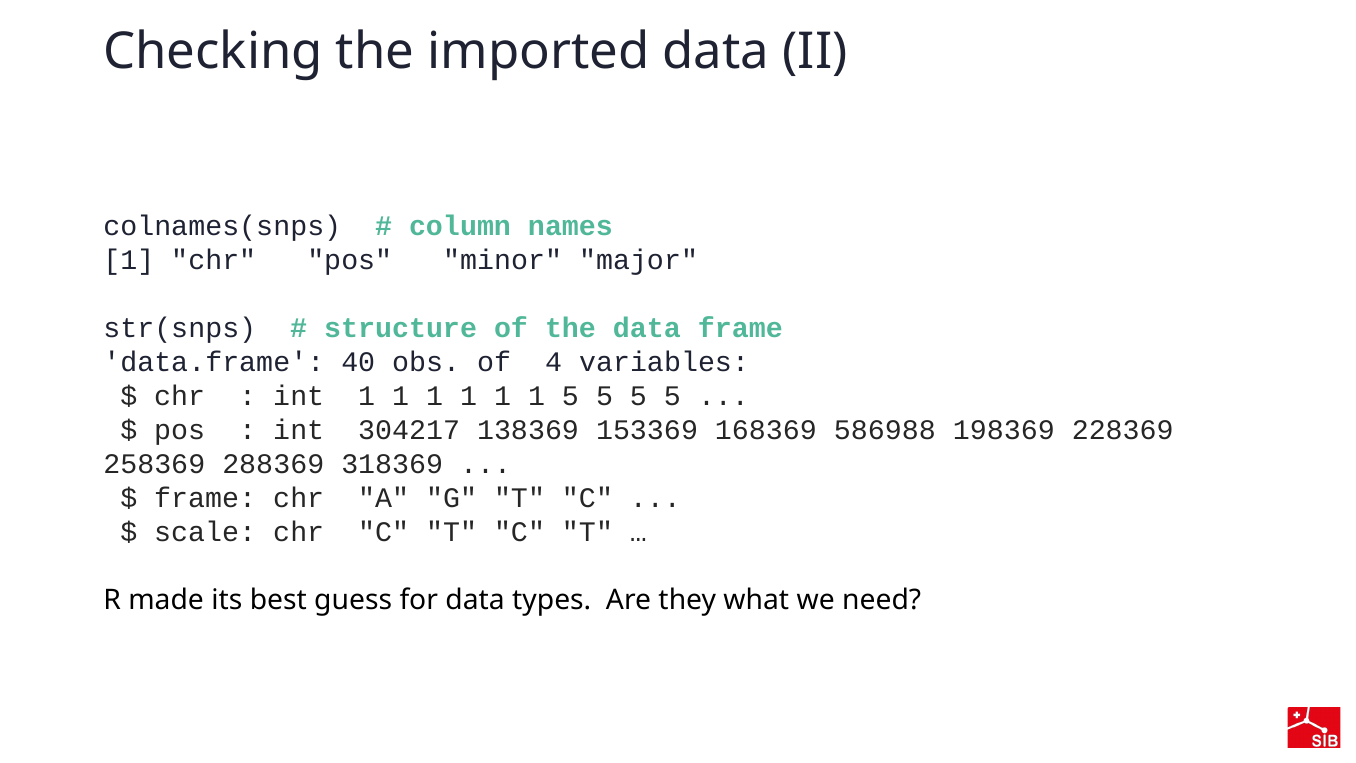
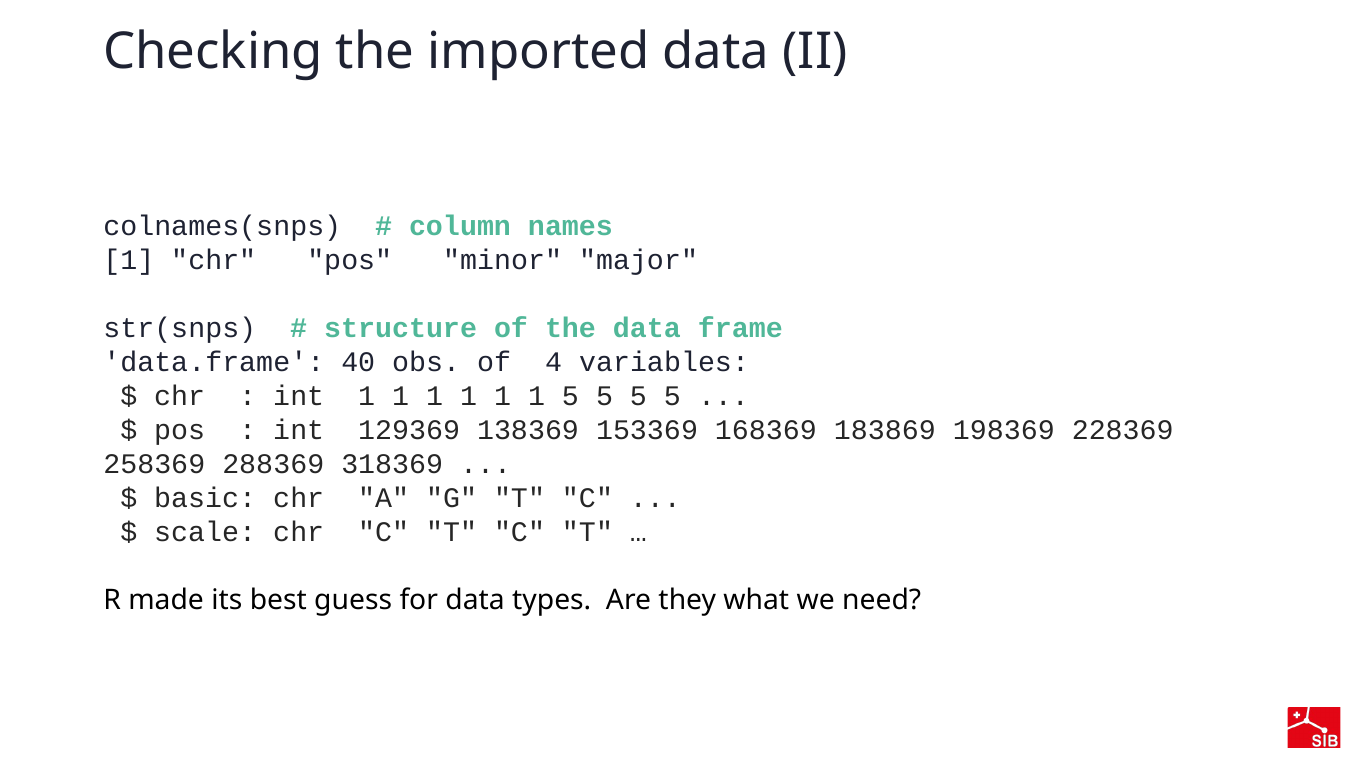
304217: 304217 -> 129369 (409, 430)
586988: 586988 -> 183869 (885, 430)
frame: frame -> basic (205, 498)
